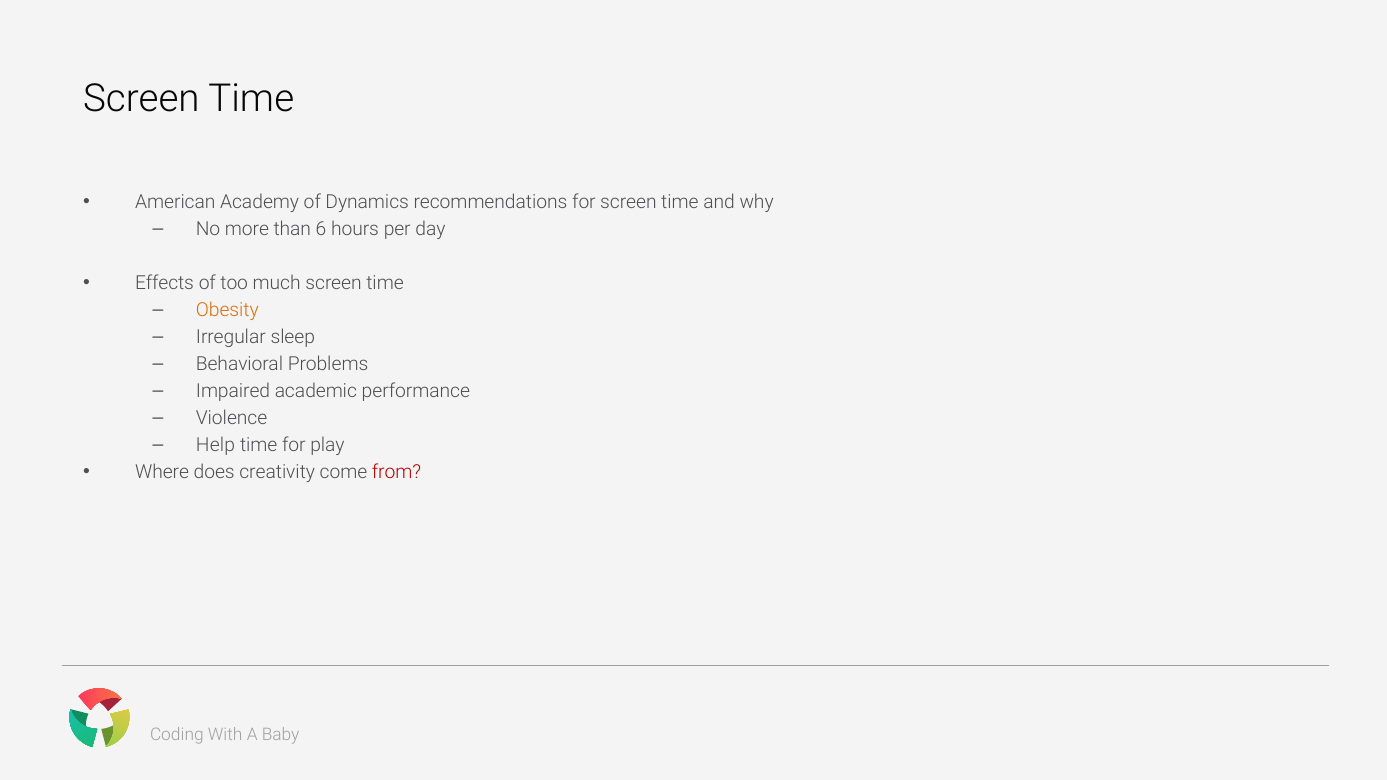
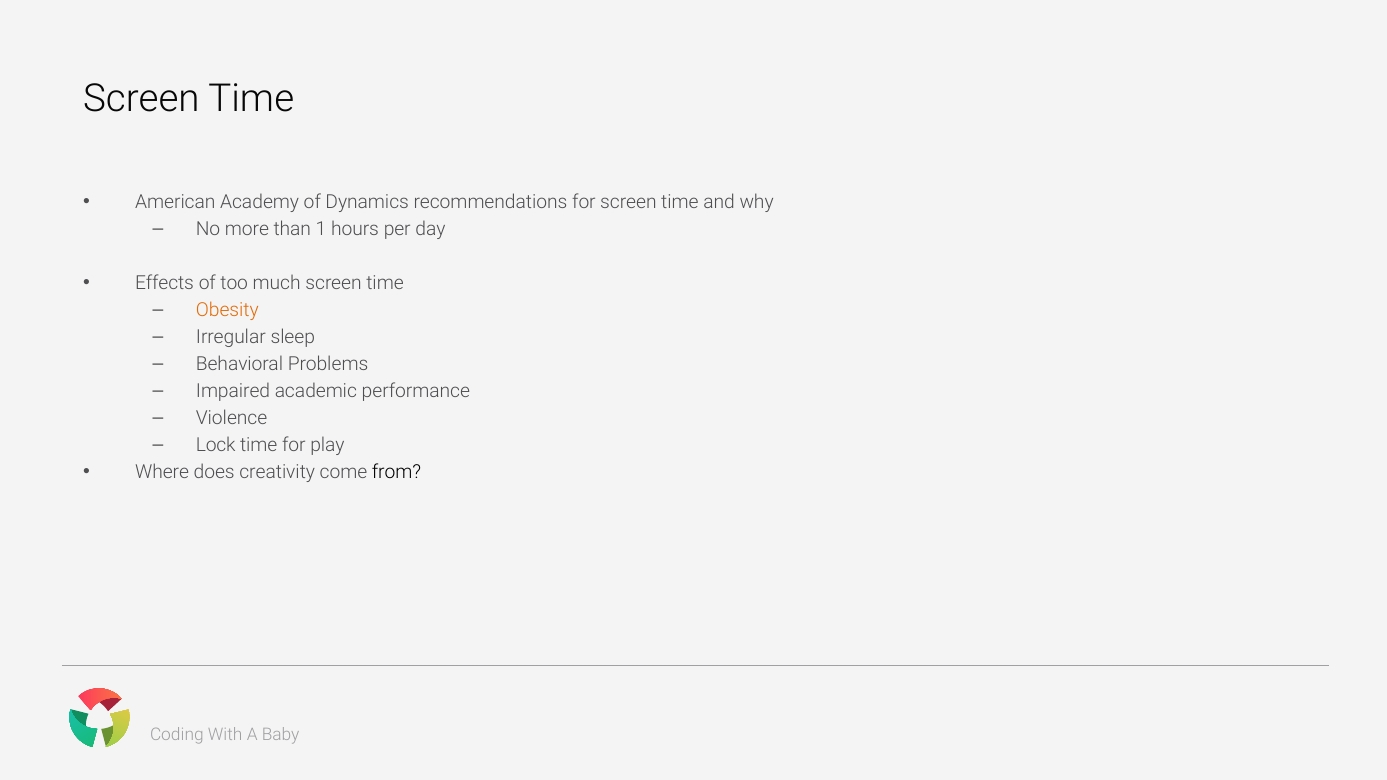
6: 6 -> 1 (321, 229)
Help: Help -> Lock (216, 445)
from colour: red -> black (397, 472)
